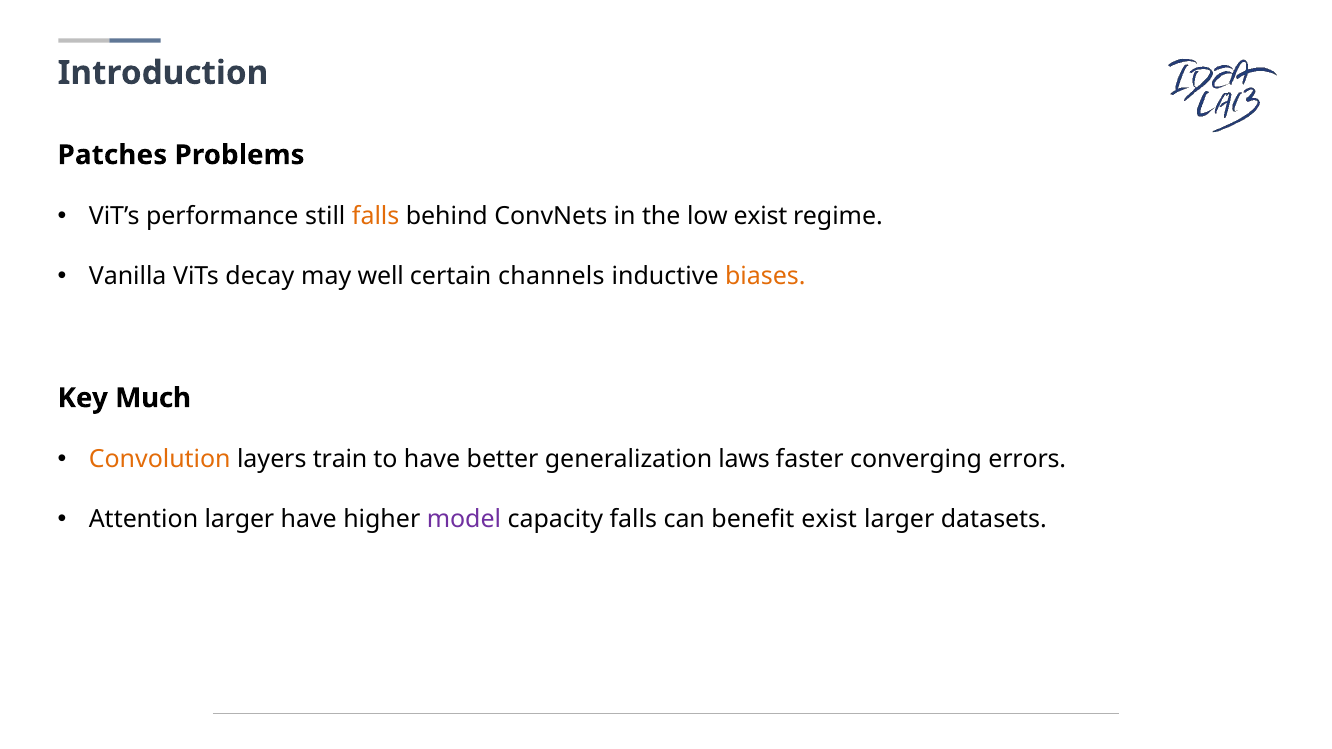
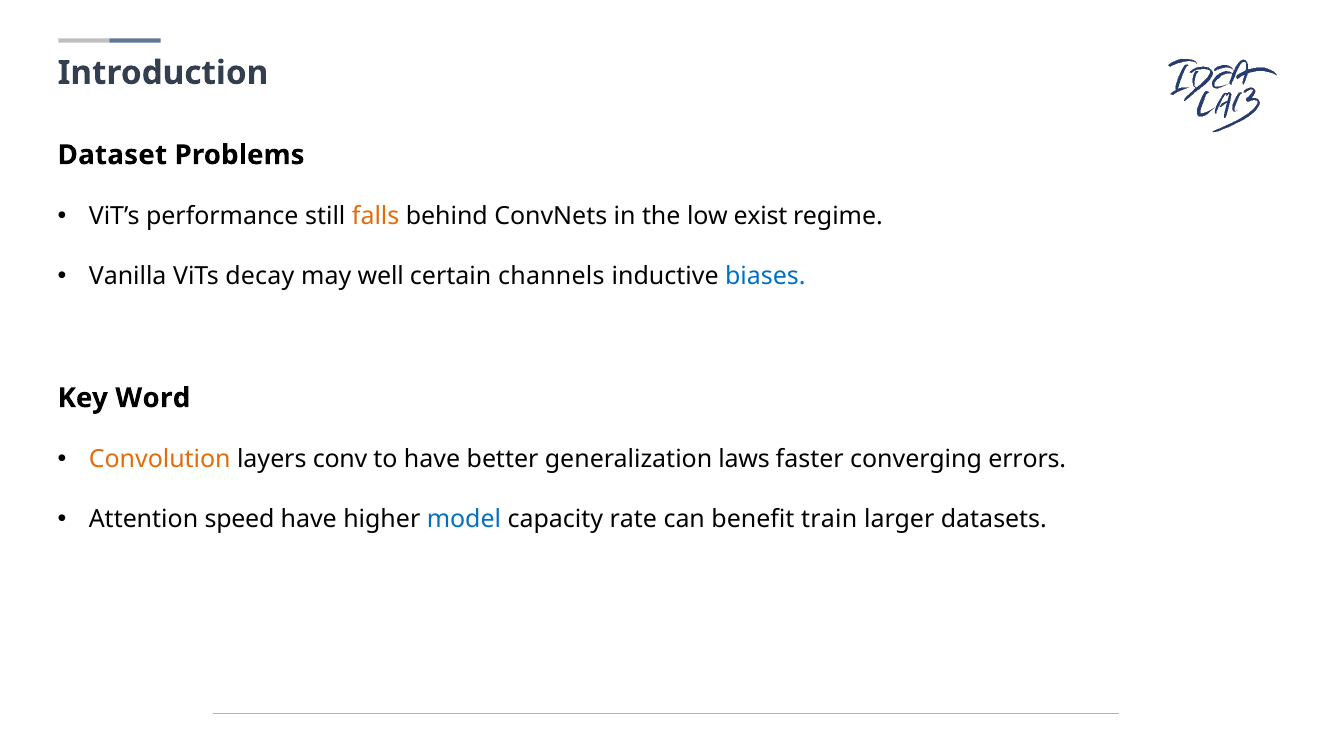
Patches: Patches -> Dataset (112, 155)
biases colour: orange -> blue (765, 276)
Much: Much -> Word (153, 398)
train: train -> conv (340, 460)
Attention larger: larger -> speed (239, 519)
model colour: purple -> blue (464, 519)
capacity falls: falls -> rate (633, 519)
benefit exist: exist -> train (829, 519)
